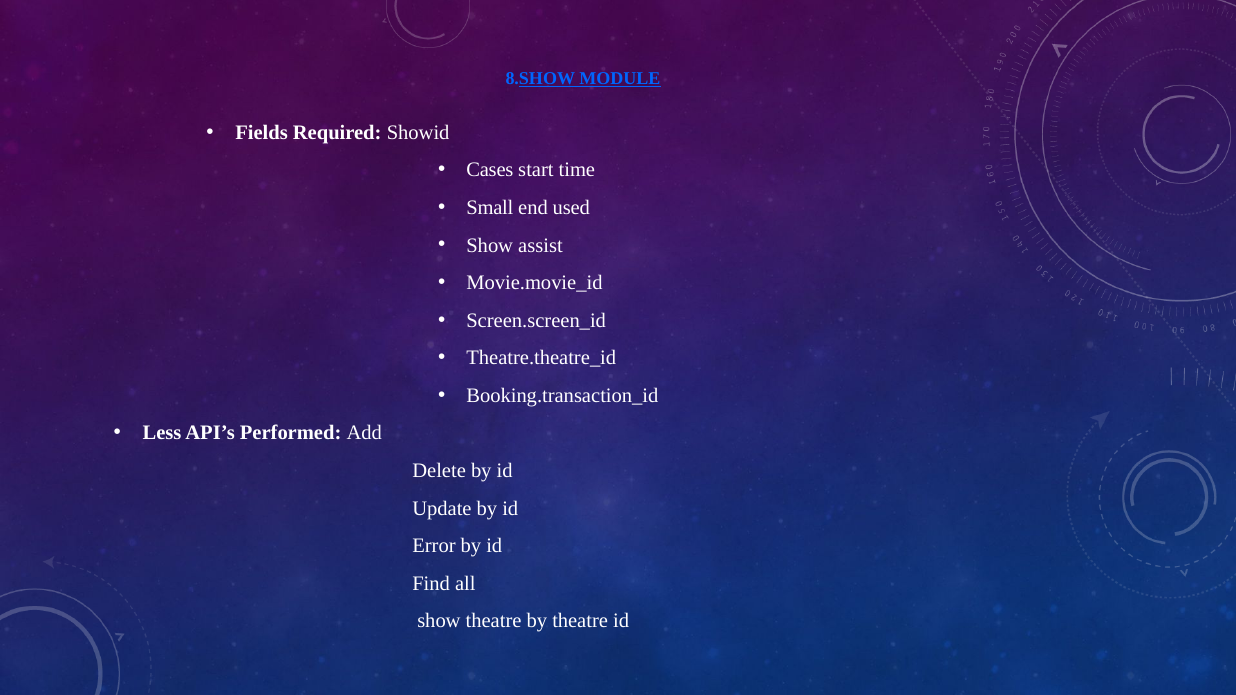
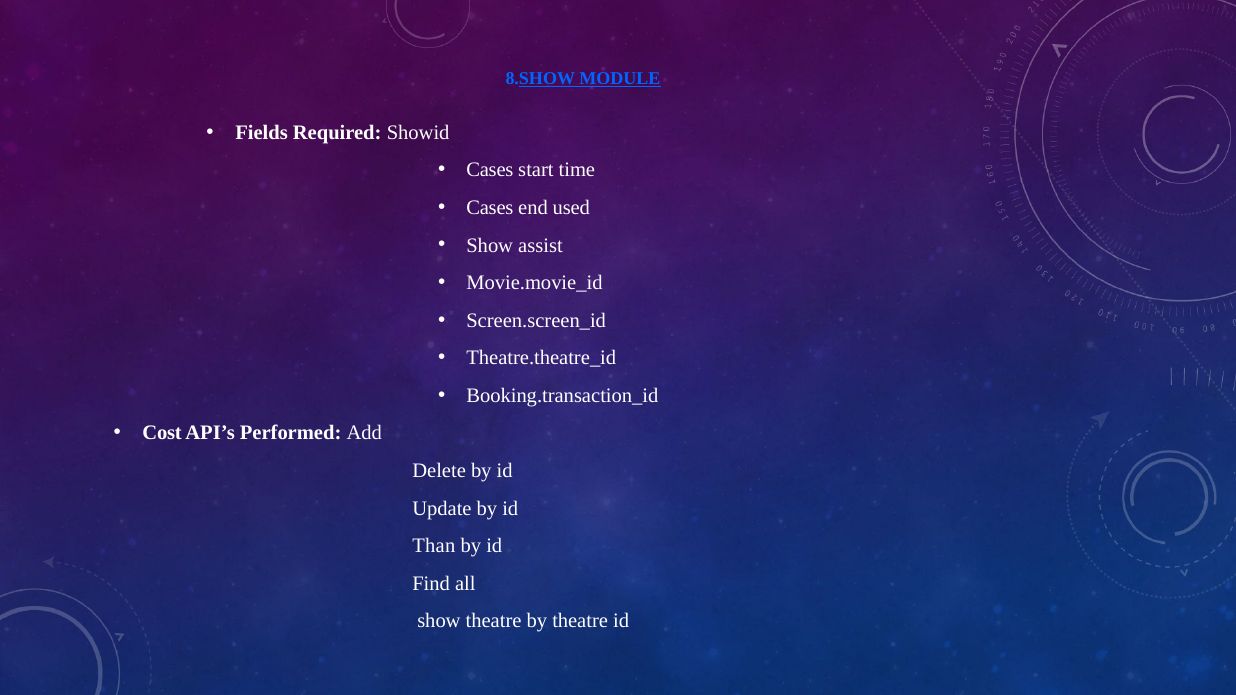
Small: Small -> Cases (490, 208)
Less: Less -> Cost (162, 433)
Error: Error -> Than (434, 546)
